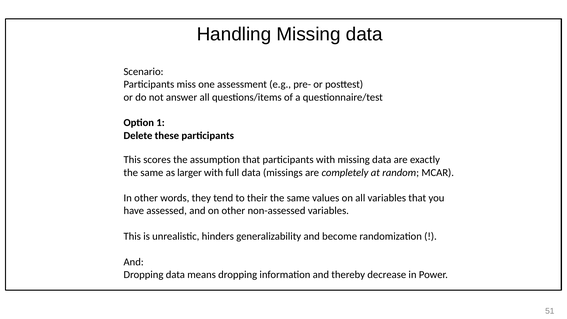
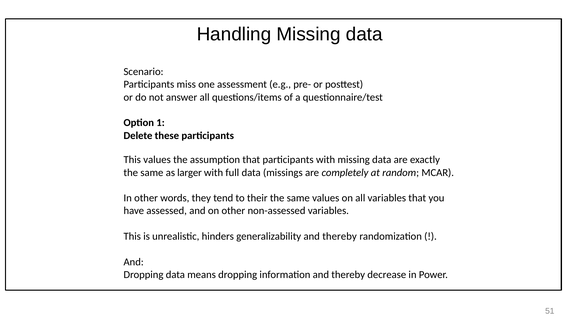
This scores: scores -> values (157, 160)
generalizability and become: become -> thereby (340, 236)
